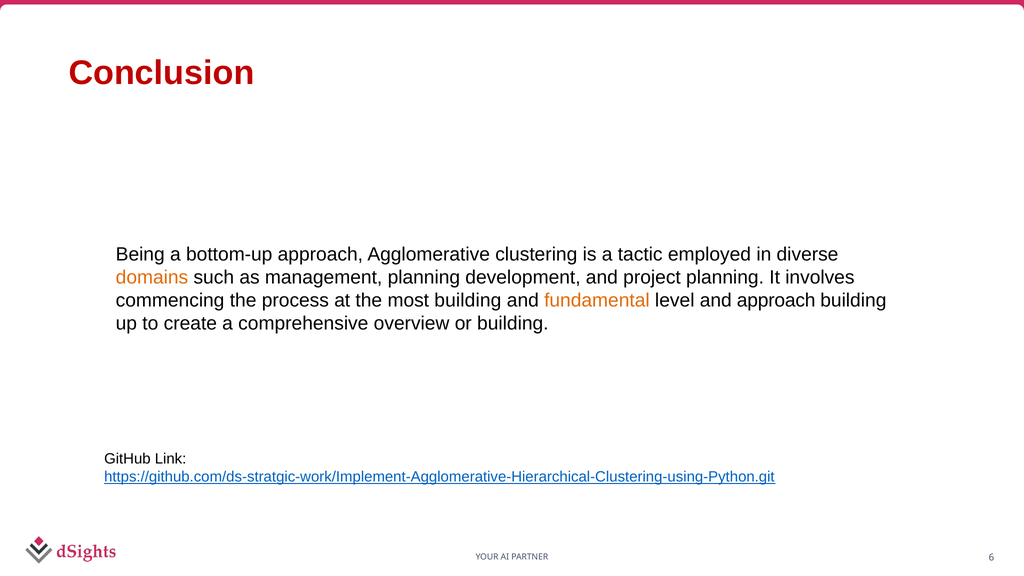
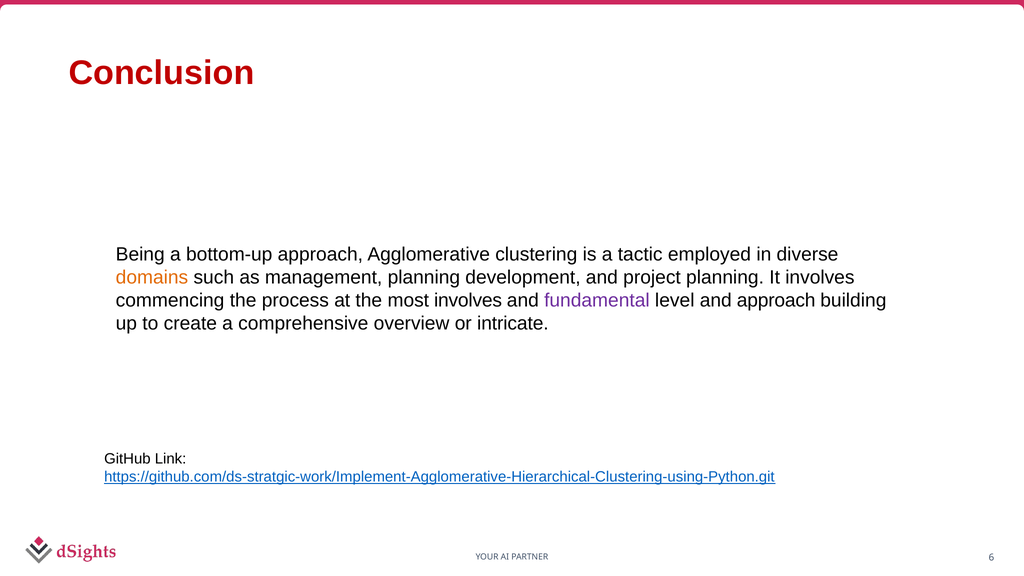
most building: building -> involves (468, 300)
fundamental colour: orange -> purple (597, 300)
or building: building -> intricate (513, 323)
